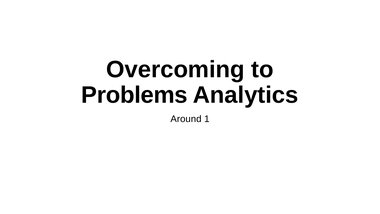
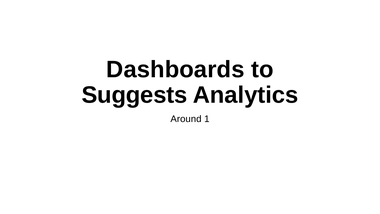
Overcoming: Overcoming -> Dashboards (175, 69)
Problems: Problems -> Suggests (134, 95)
